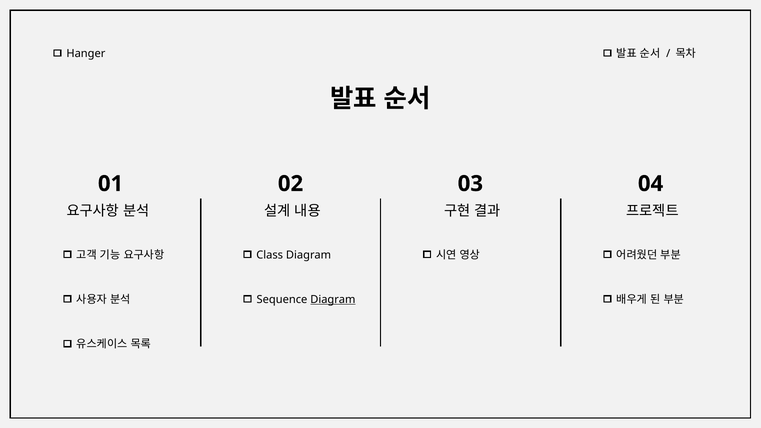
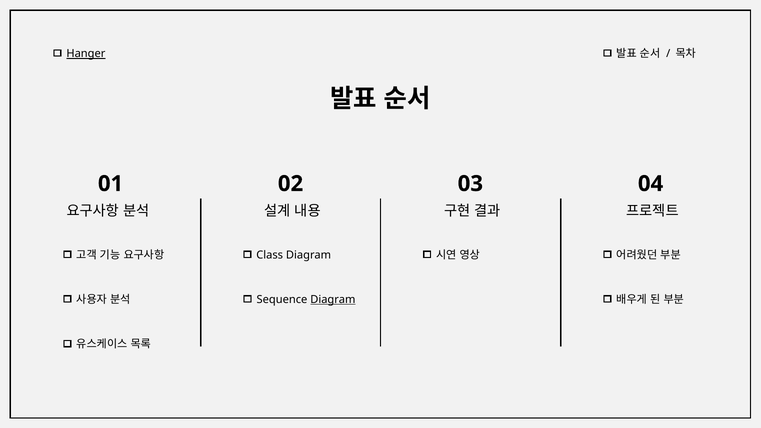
Hanger underline: none -> present (86, 54)
